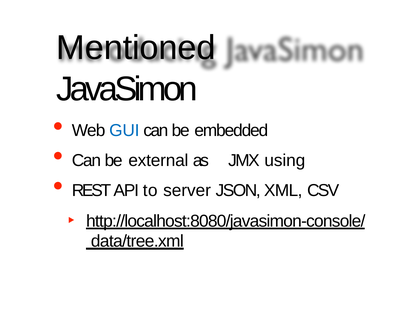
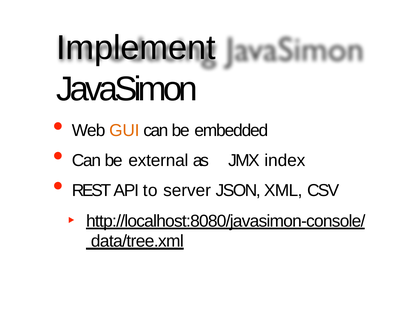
Mentioned: Mentioned -> Implement (136, 48)
GUI colour: blue -> orange (124, 131)
using: using -> index (285, 161)
